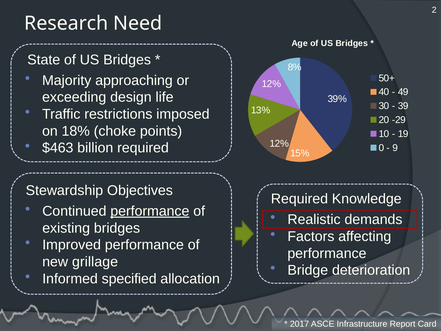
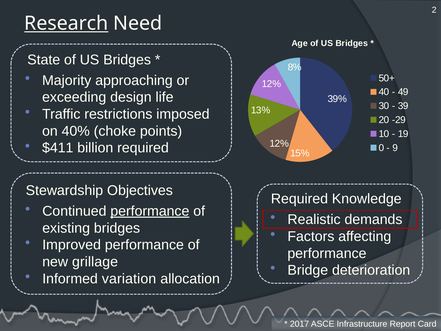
Research underline: none -> present (66, 23)
18%: 18% -> 40% (76, 131)
$463: $463 -> $411 (58, 148)
specified: specified -> variation (129, 279)
